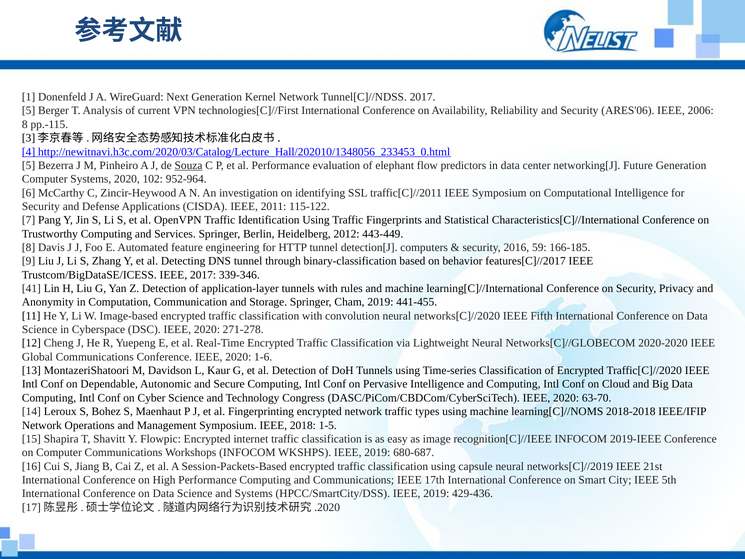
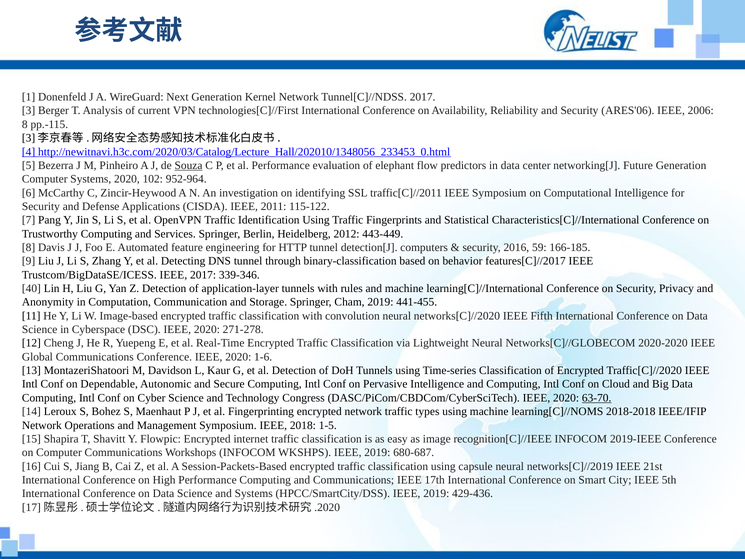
5: 5 -> 3 (29, 111)
41: 41 -> 40 (31, 288)
63-70 underline: none -> present (597, 398)
